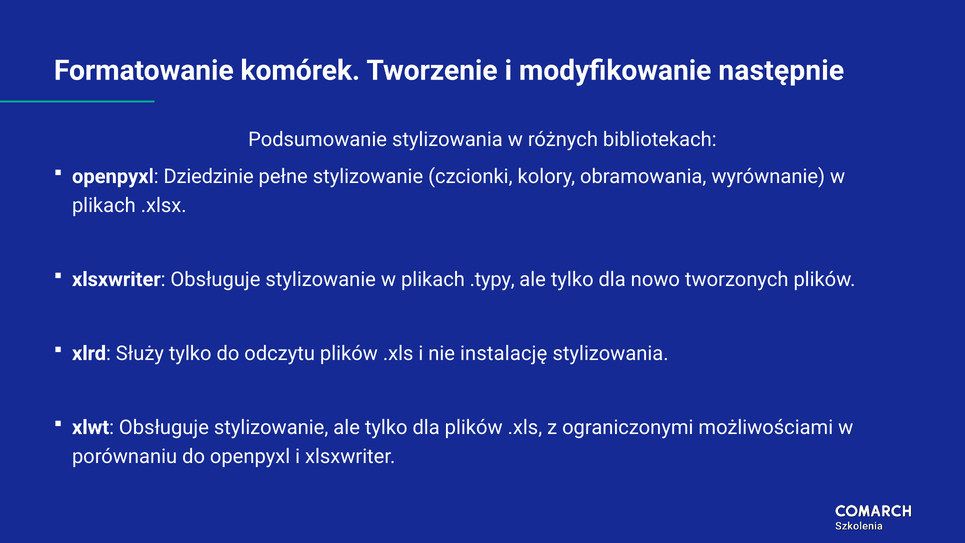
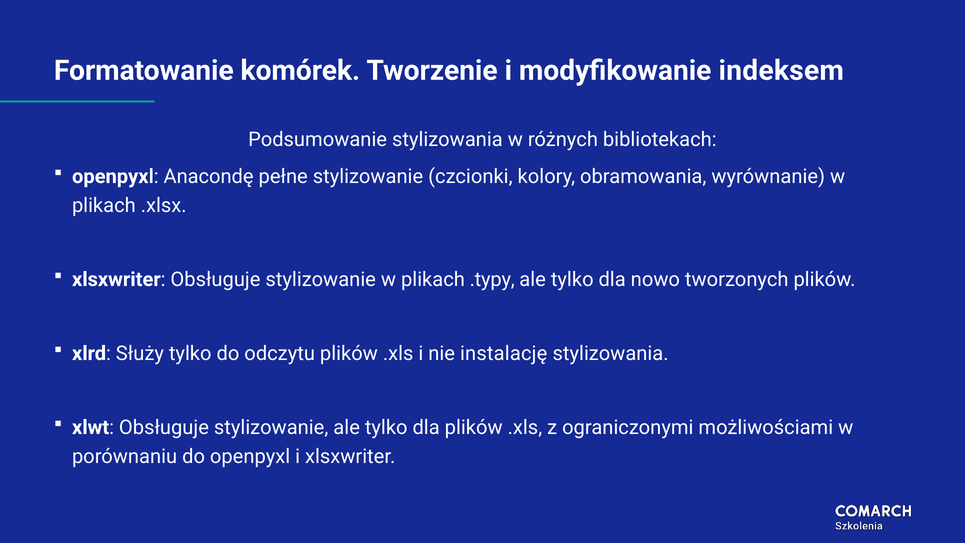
następnie: następnie -> indeksem (781, 70)
Dziedzinie: Dziedzinie -> Anacondę (209, 176)
